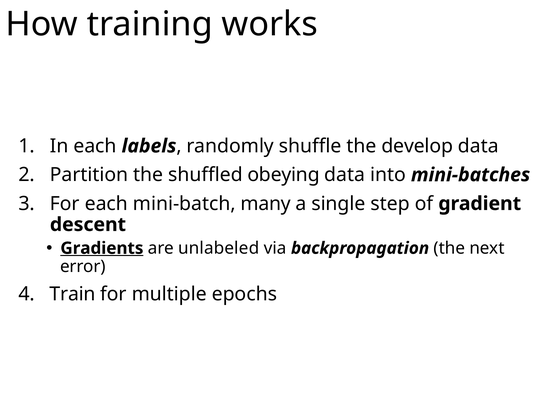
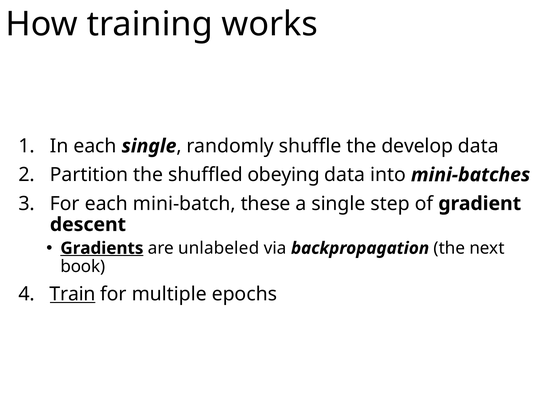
each labels: labels -> single (149, 146)
many: many -> these (266, 204)
error: error -> book (83, 267)
Train underline: none -> present (73, 294)
